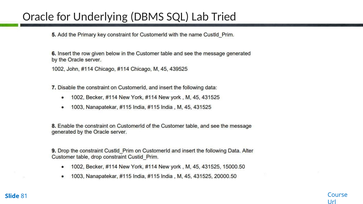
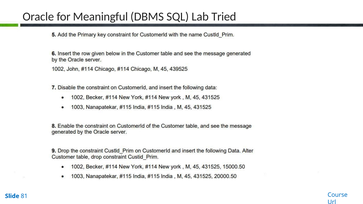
Underlying: Underlying -> Meaningful (100, 17)
